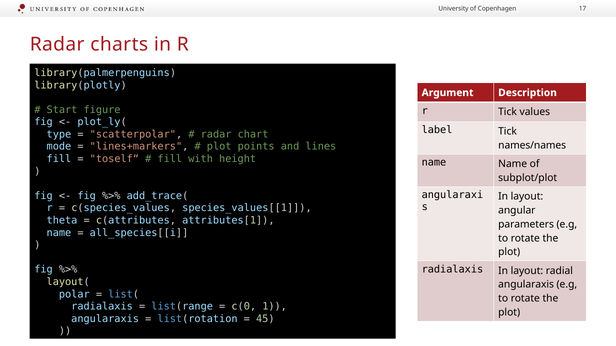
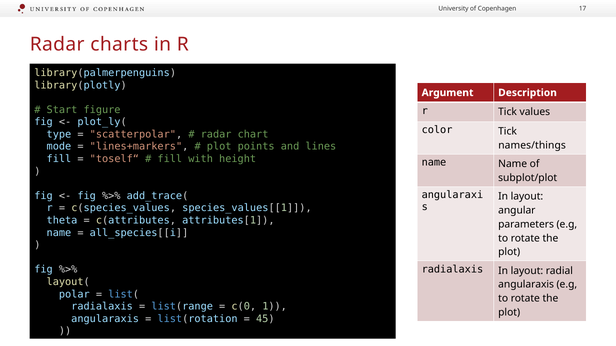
label: label -> color (437, 130)
names/names: names/names -> names/things (532, 146)
